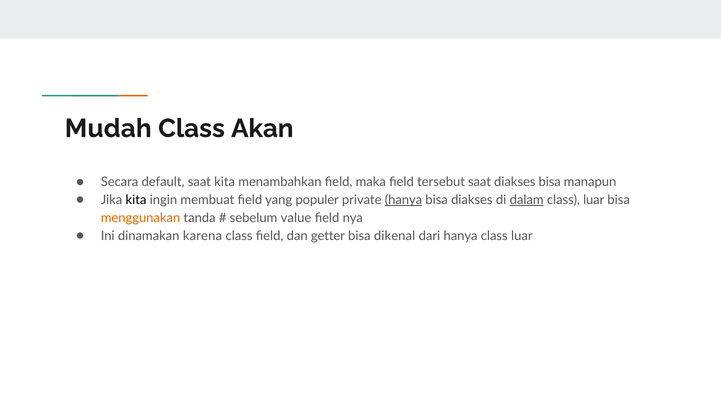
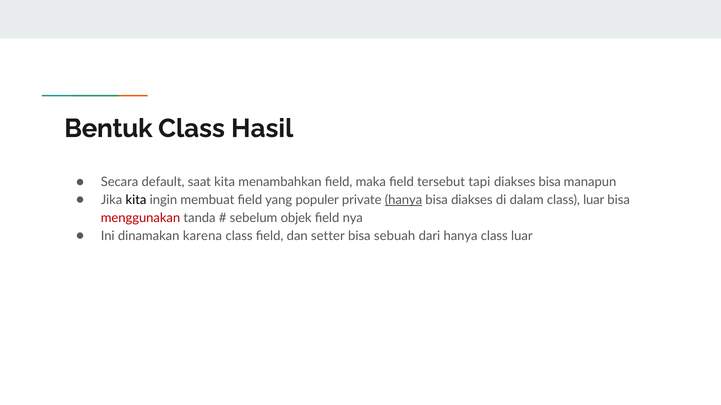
Mudah: Mudah -> Bentuk (108, 129)
Akan: Akan -> Hasil (262, 129)
tersebut saat: saat -> tapi (479, 182)
dalam underline: present -> none (527, 200)
menggunakan colour: orange -> red (140, 218)
value: value -> objek (296, 218)
getter: getter -> setter (328, 236)
dikenal: dikenal -> sebuah (395, 236)
